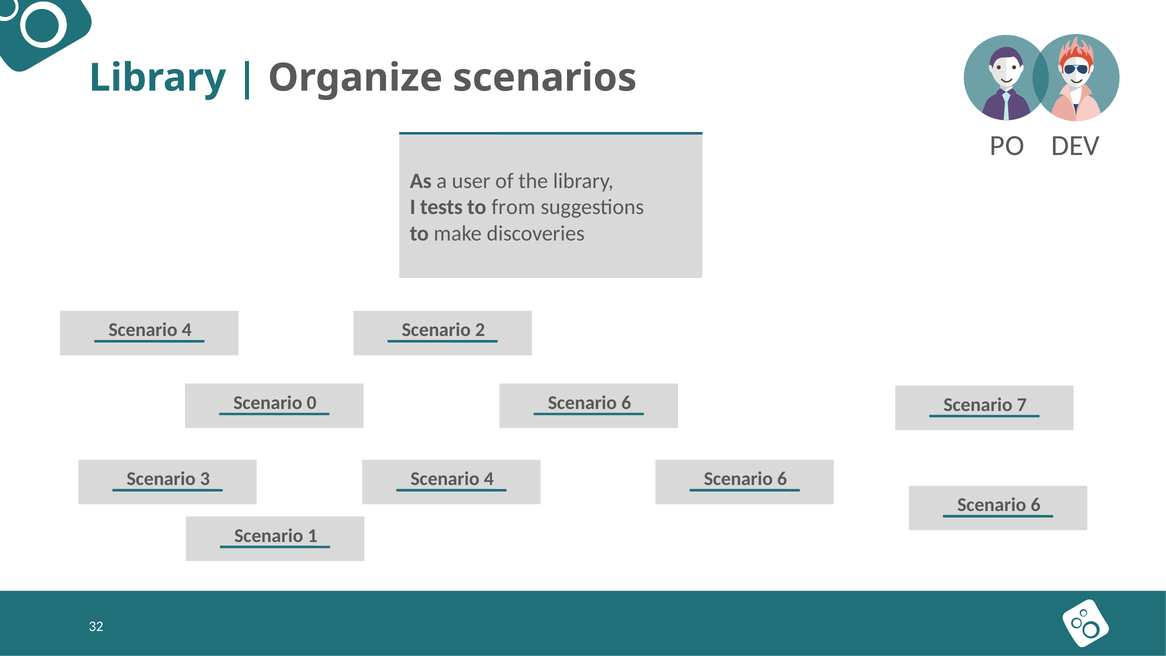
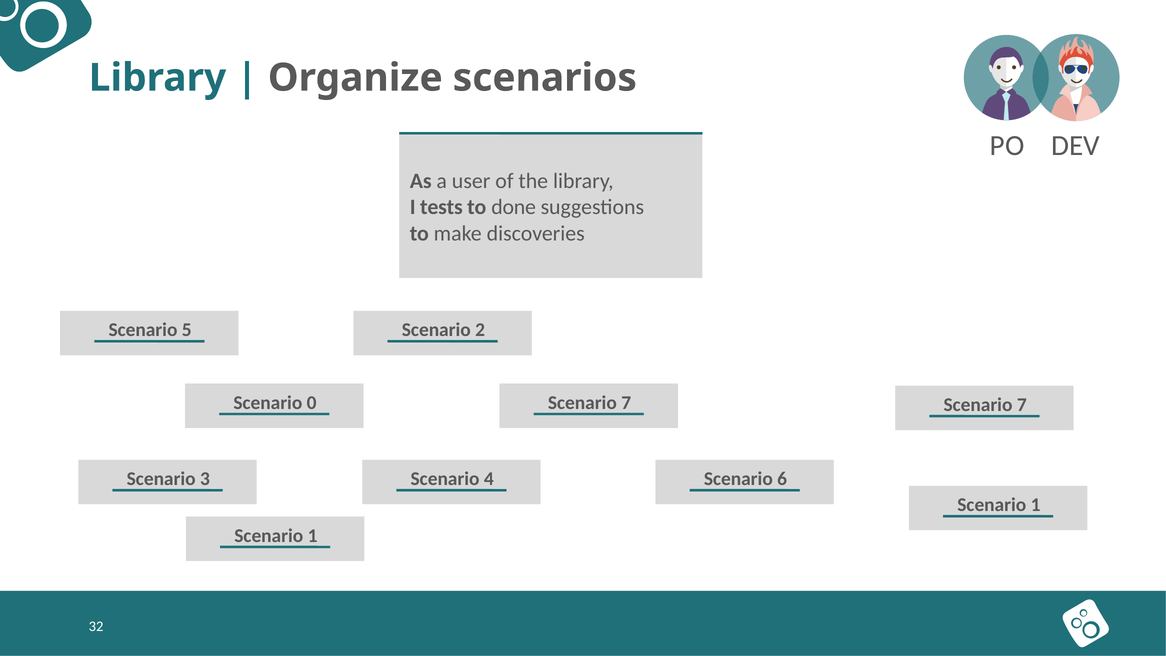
from: from -> done (514, 207)
4: 4 -> 5 (187, 330)
0 Scenario 6: 6 -> 7 (626, 403)
6: 6 -> 1 (1036, 505)
